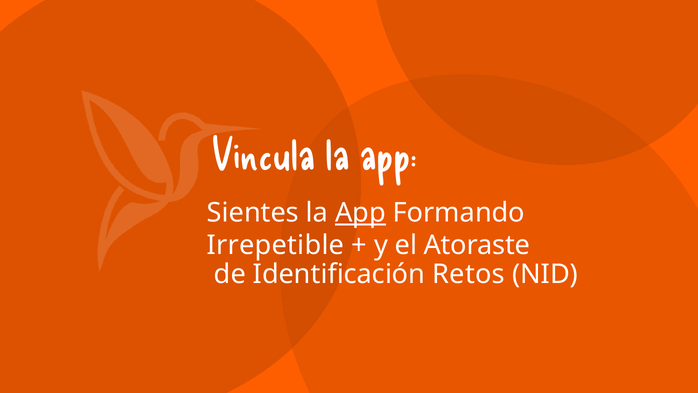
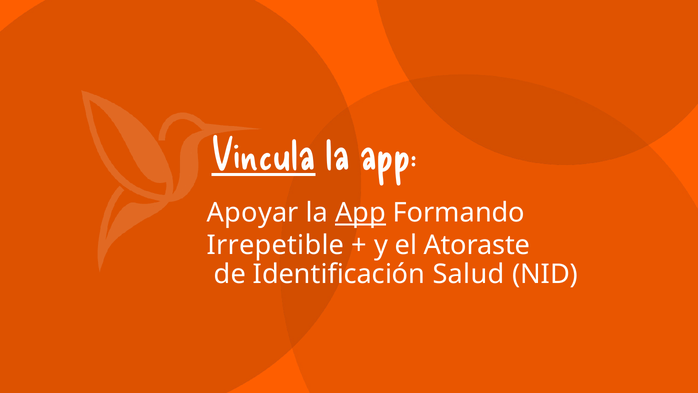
Vincula underline: none -> present (263, 156)
Sientes: Sientes -> Apoyar (253, 213)
Retos: Retos -> Salud (469, 274)
